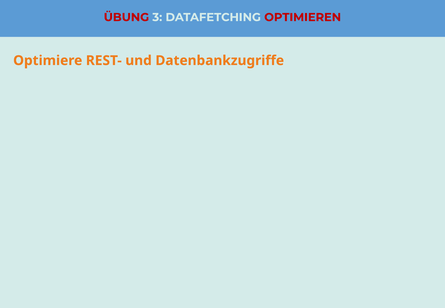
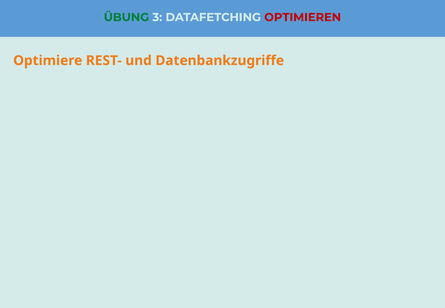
ÜBUNG colour: red -> green (126, 17)
